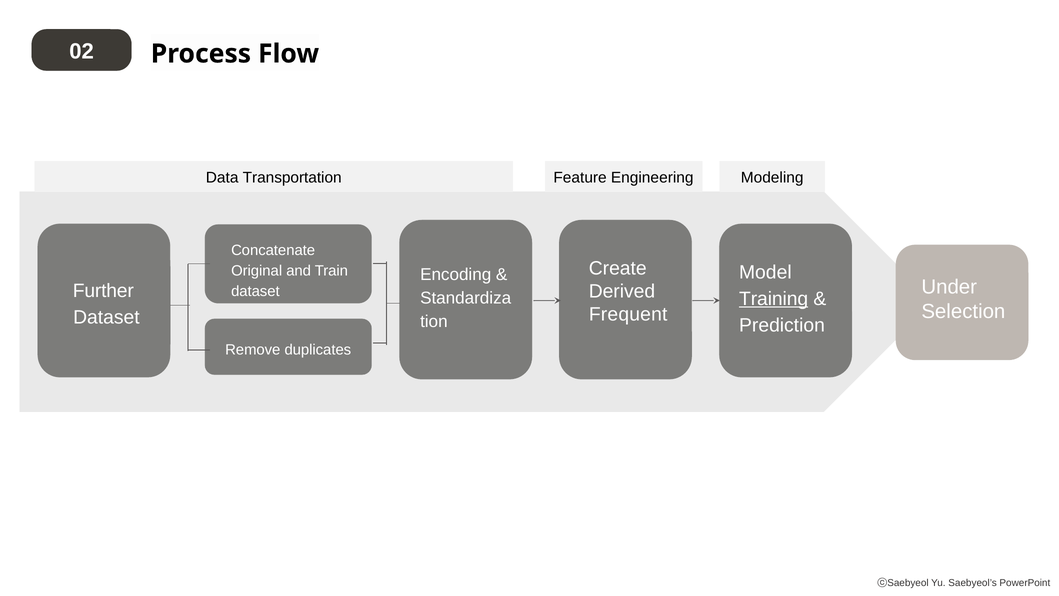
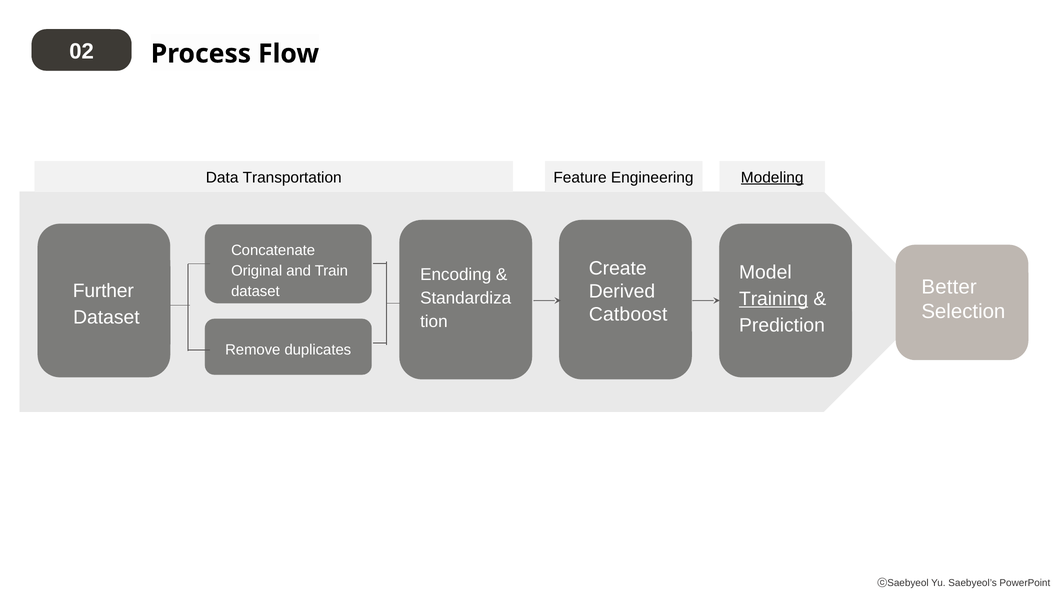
Modeling underline: none -> present (772, 177)
Under: Under -> Better (949, 287)
Frequent: Frequent -> Catboost (628, 314)
